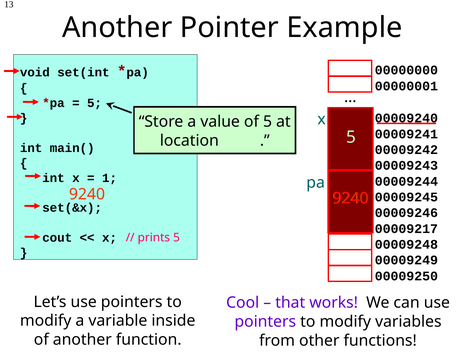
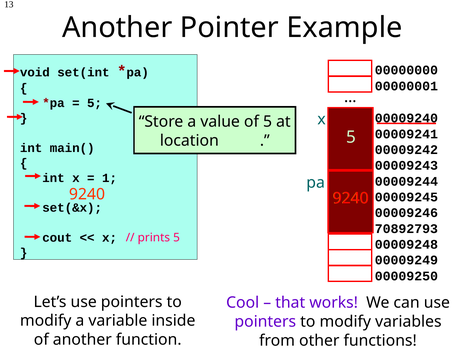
00009217: 00009217 -> 70892793 (406, 229)
